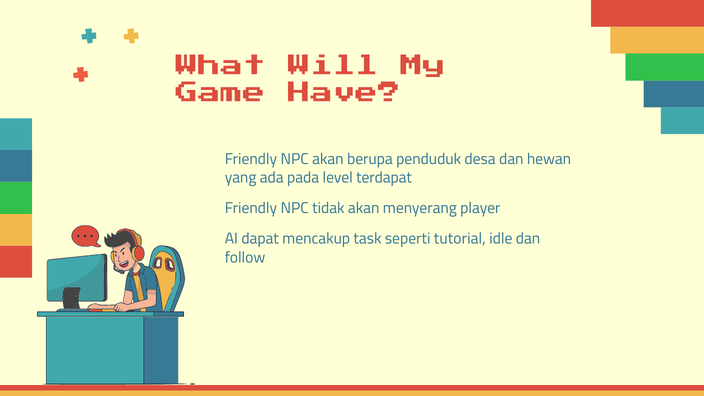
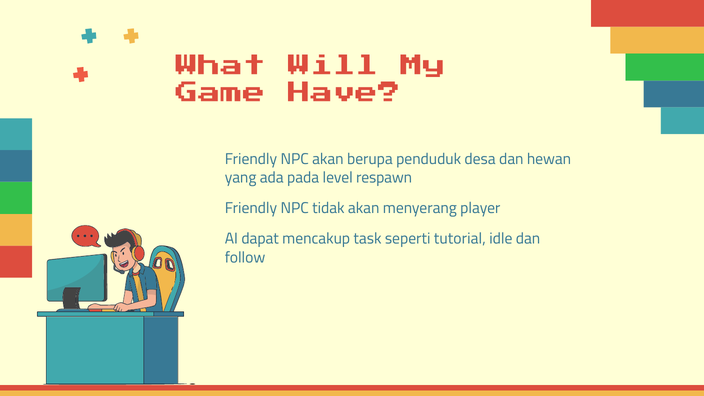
terdapat: terdapat -> respawn (384, 178)
